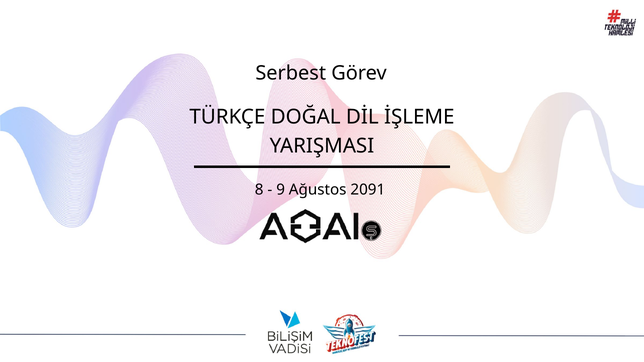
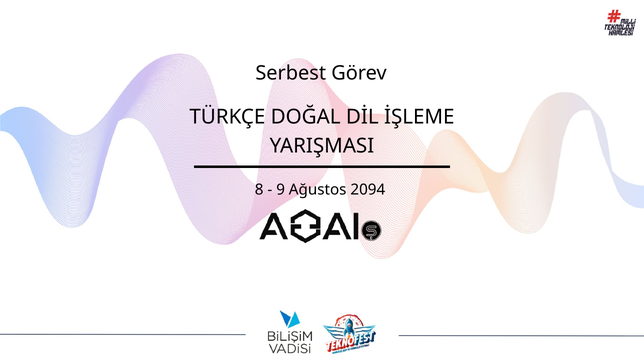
2091: 2091 -> 2094 (368, 190)
